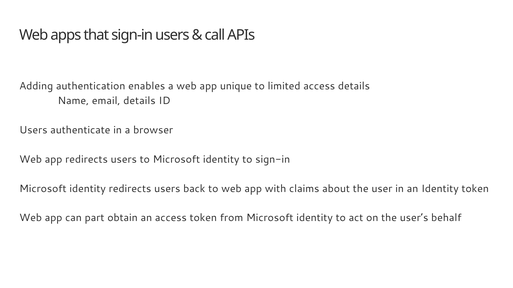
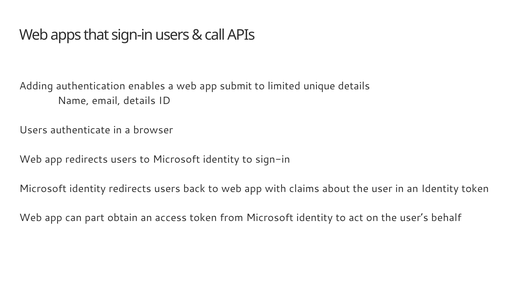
unique: unique -> submit (236, 86)
limited access: access -> unique (319, 86)
